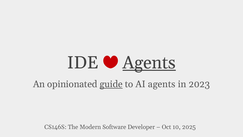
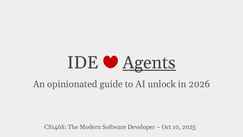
guide underline: present -> none (111, 84)
AI agents: agents -> unlock (162, 84)
2023: 2023 -> 2026 (199, 84)
